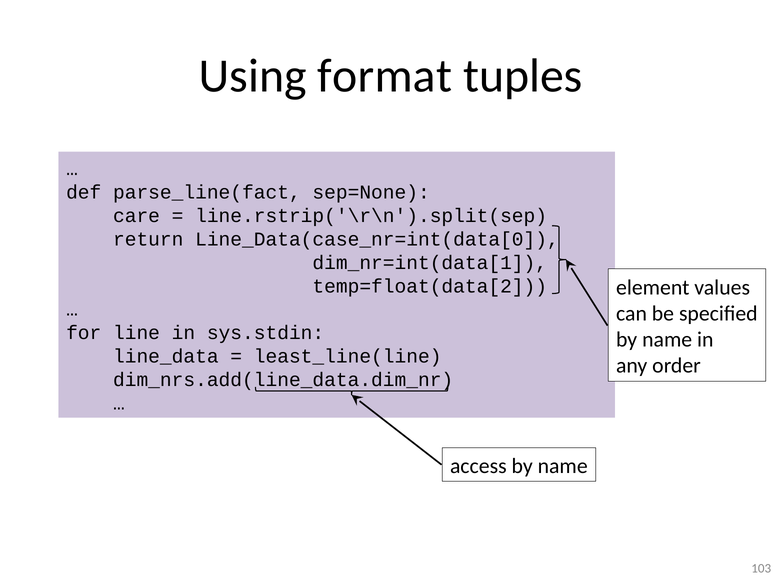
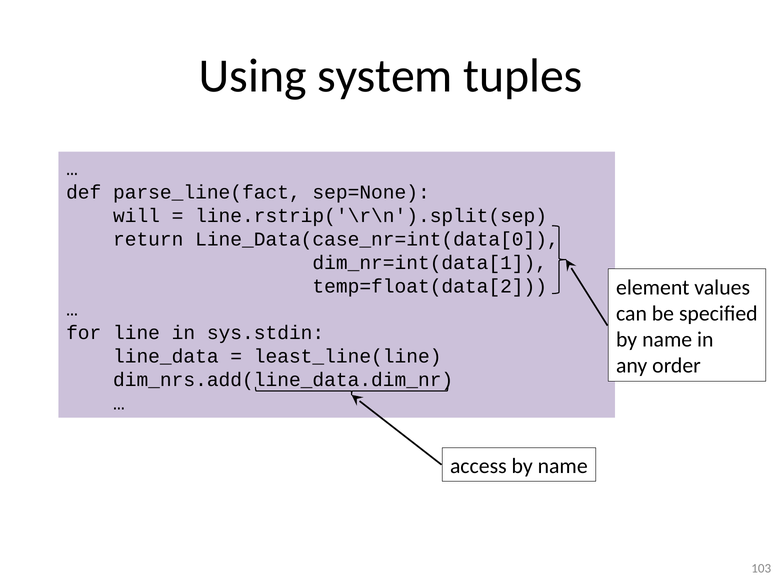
format: format -> system (385, 76)
care: care -> will (137, 215)
